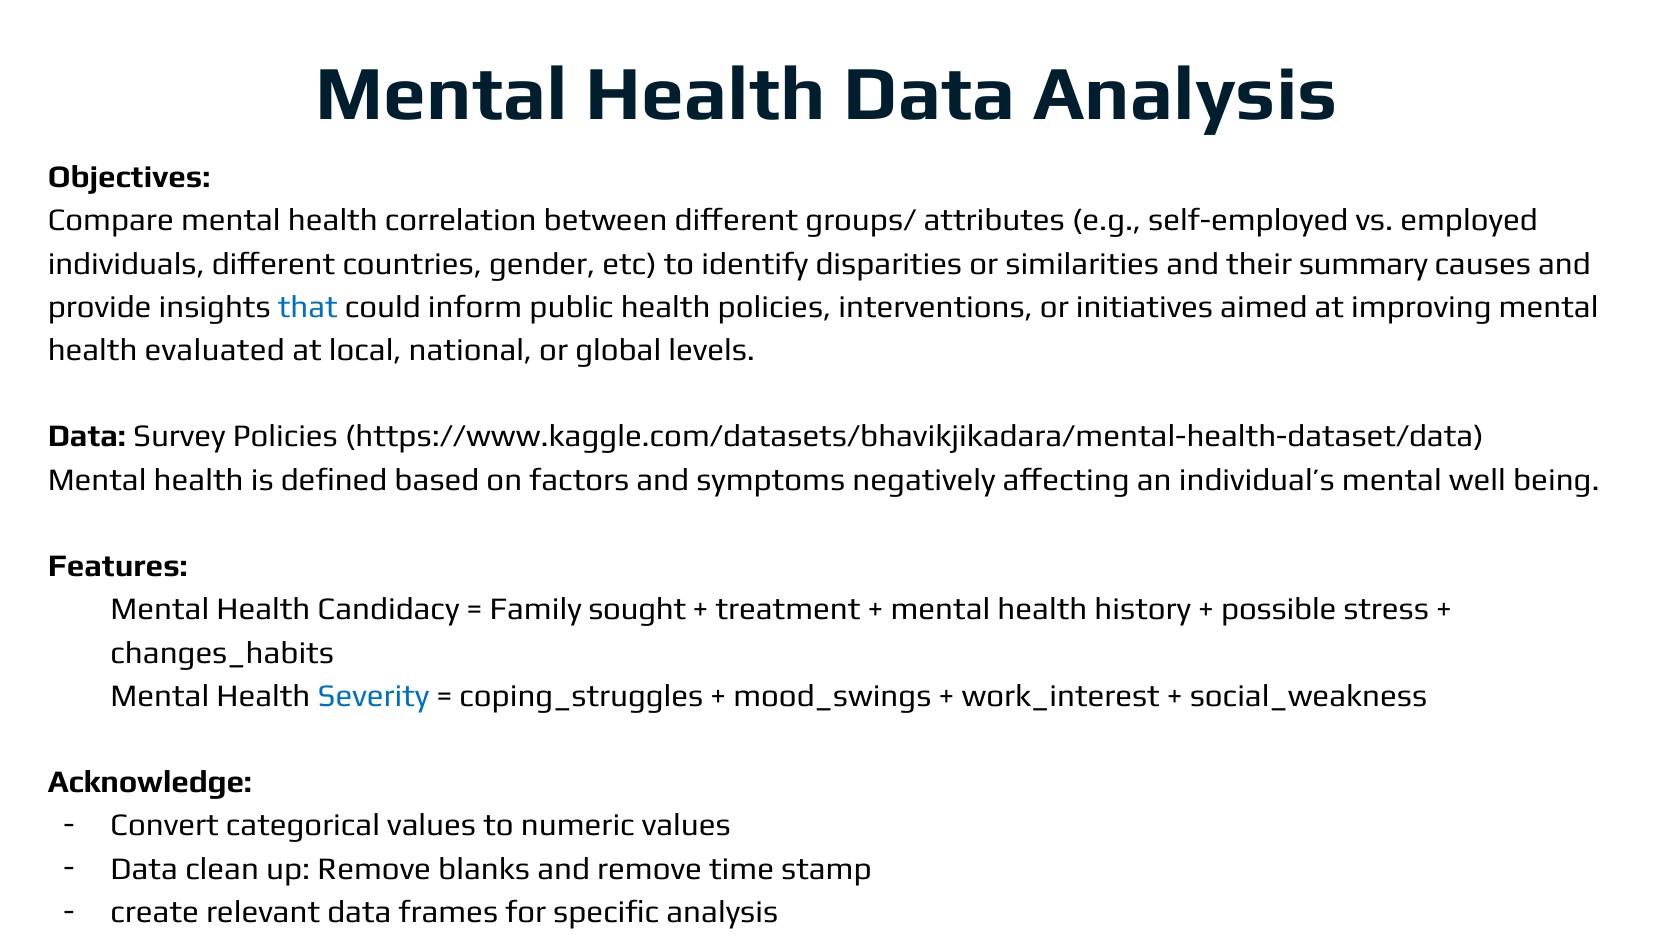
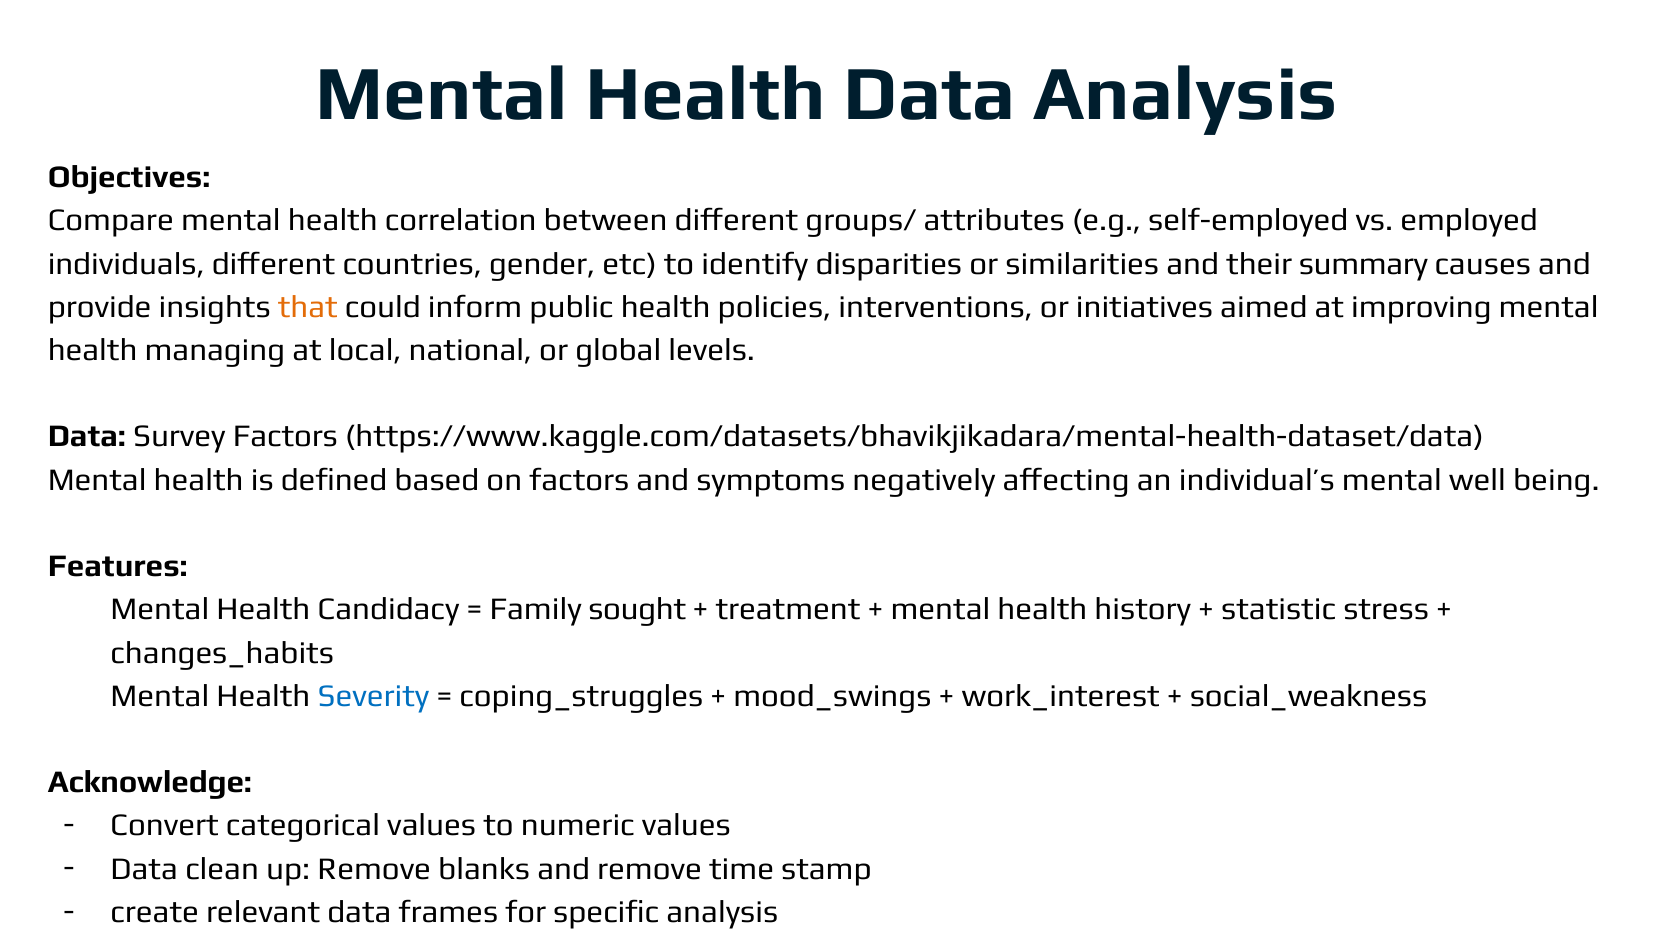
that colour: blue -> orange (308, 307)
evaluated: evaluated -> managing (215, 350)
Survey Policies: Policies -> Factors (285, 437)
possible: possible -> statistic (1279, 610)
